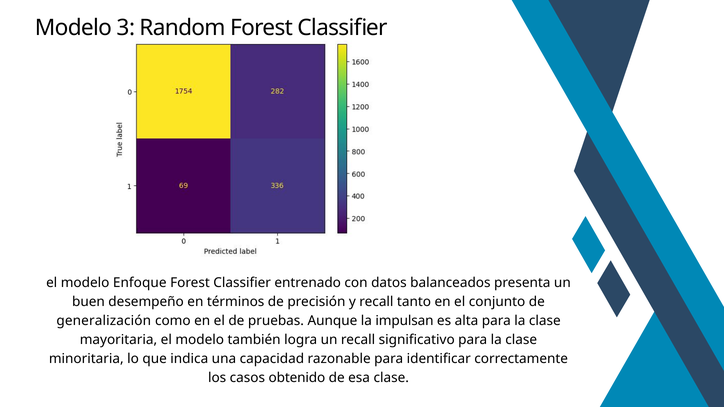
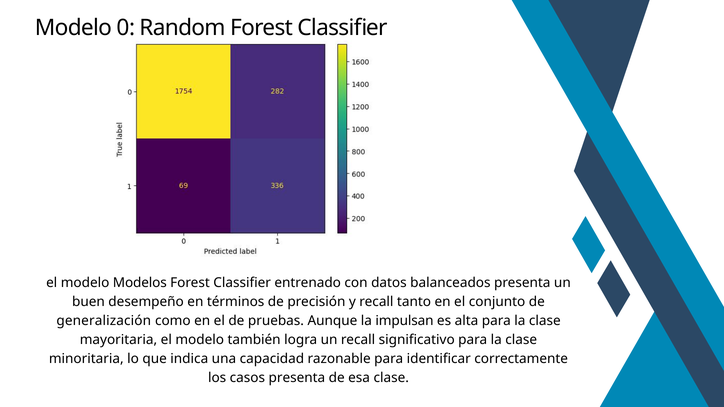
3: 3 -> 0 (126, 28)
Enfoque: Enfoque -> Modelos (140, 283)
casos obtenido: obtenido -> presenta (297, 378)
